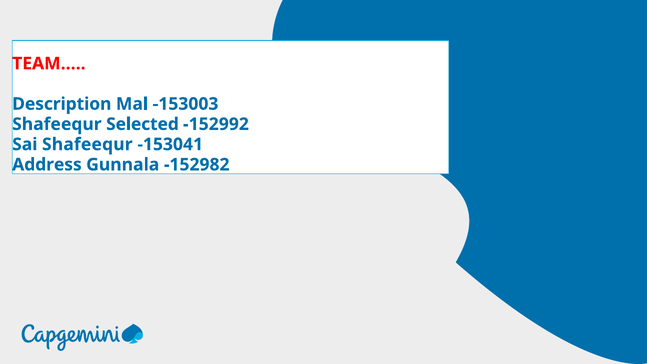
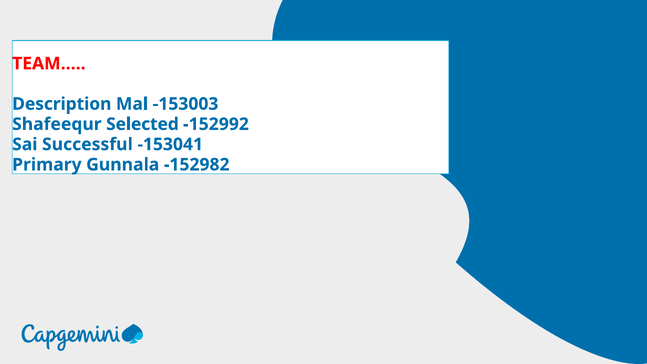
Sai Shafeequr: Shafeequr -> Successful (87, 144)
Address: Address -> Primary (47, 165)
